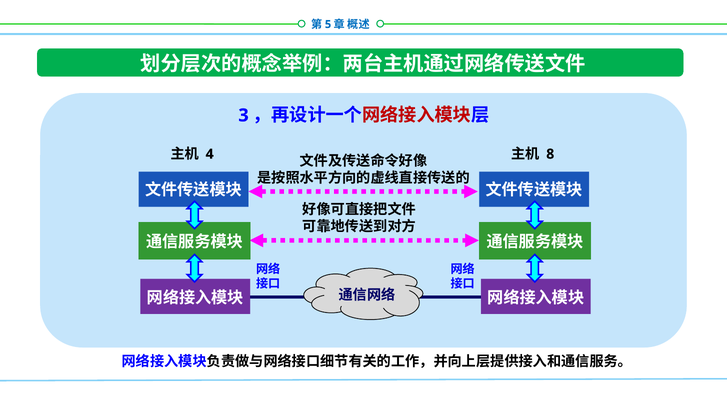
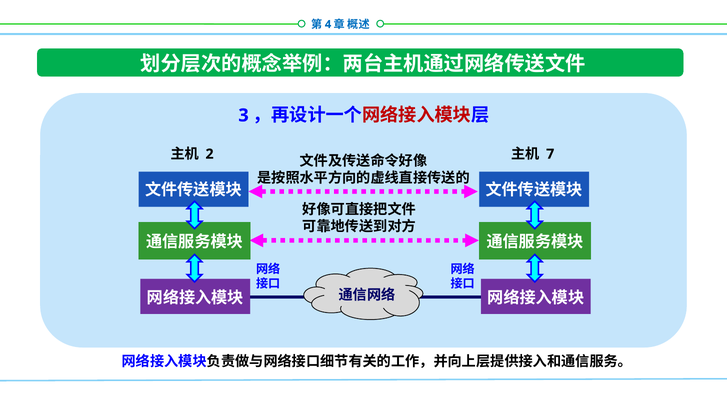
5: 5 -> 4 (328, 24)
4: 4 -> 2 (210, 154)
8: 8 -> 7 (550, 154)
